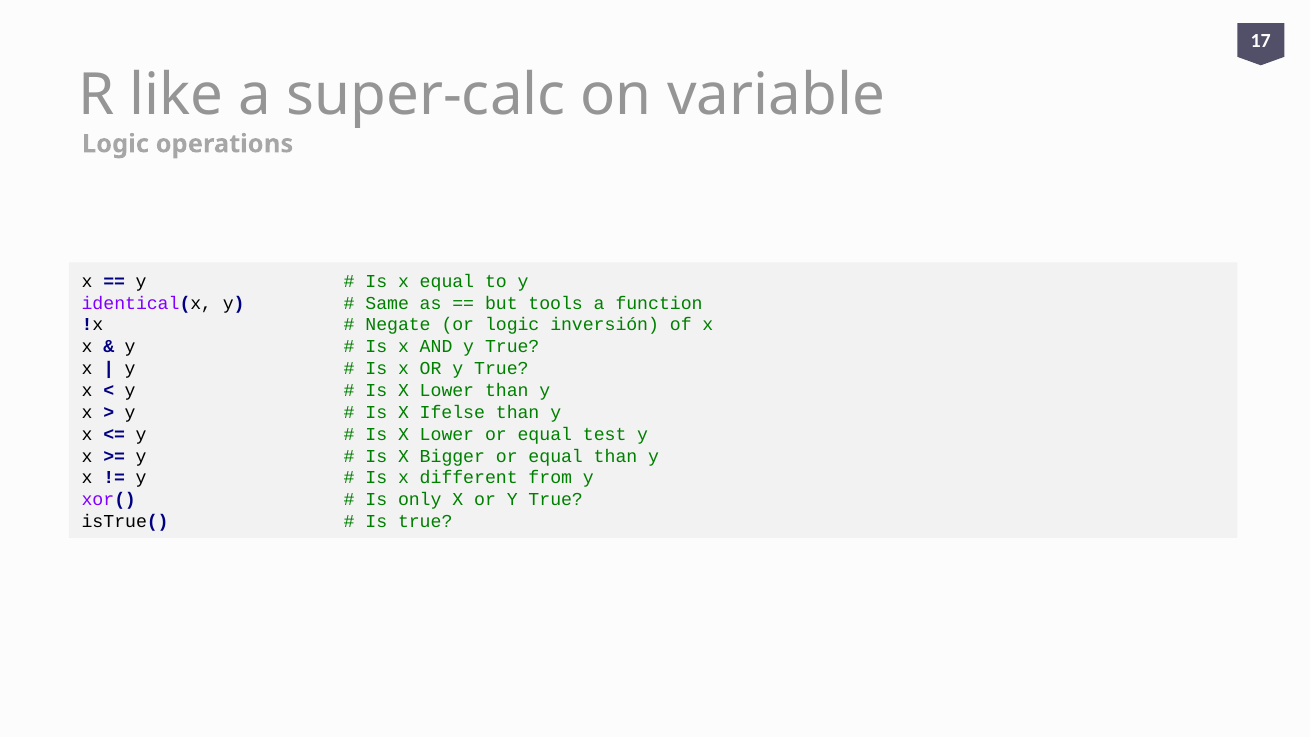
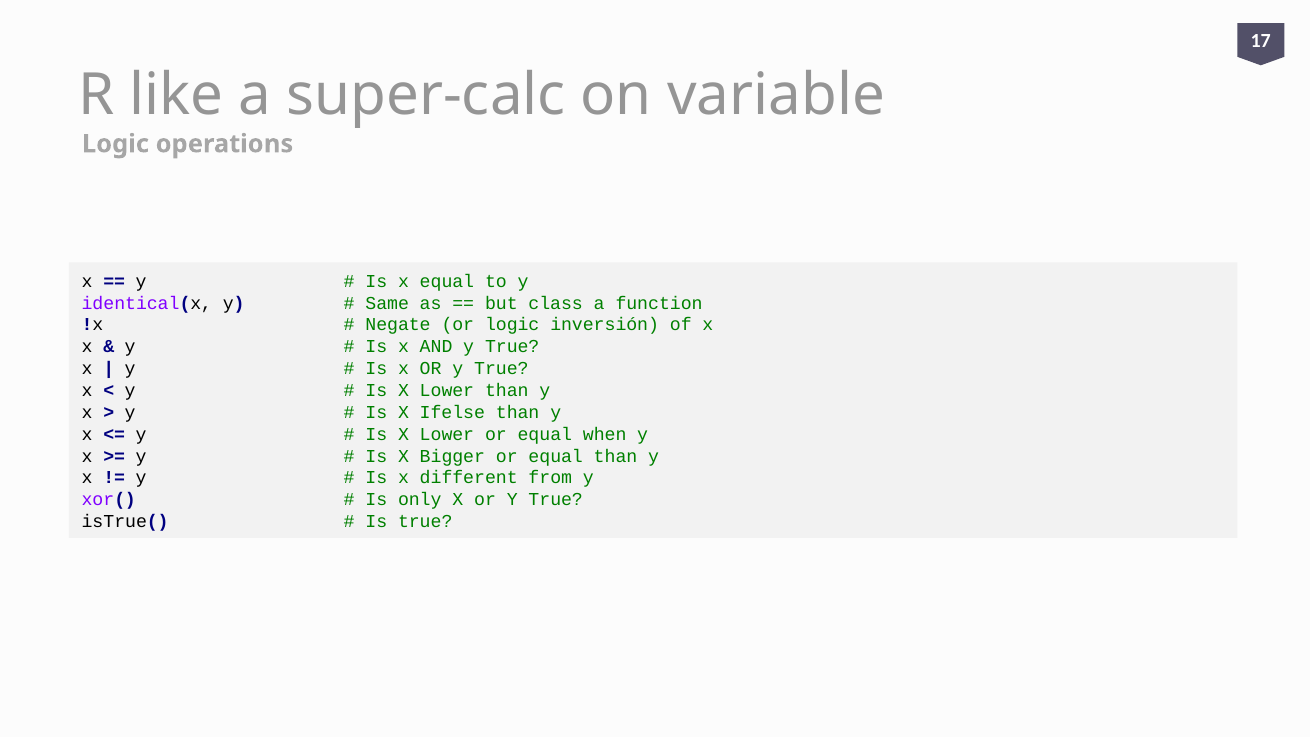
tools: tools -> class (556, 303)
test: test -> when (605, 434)
